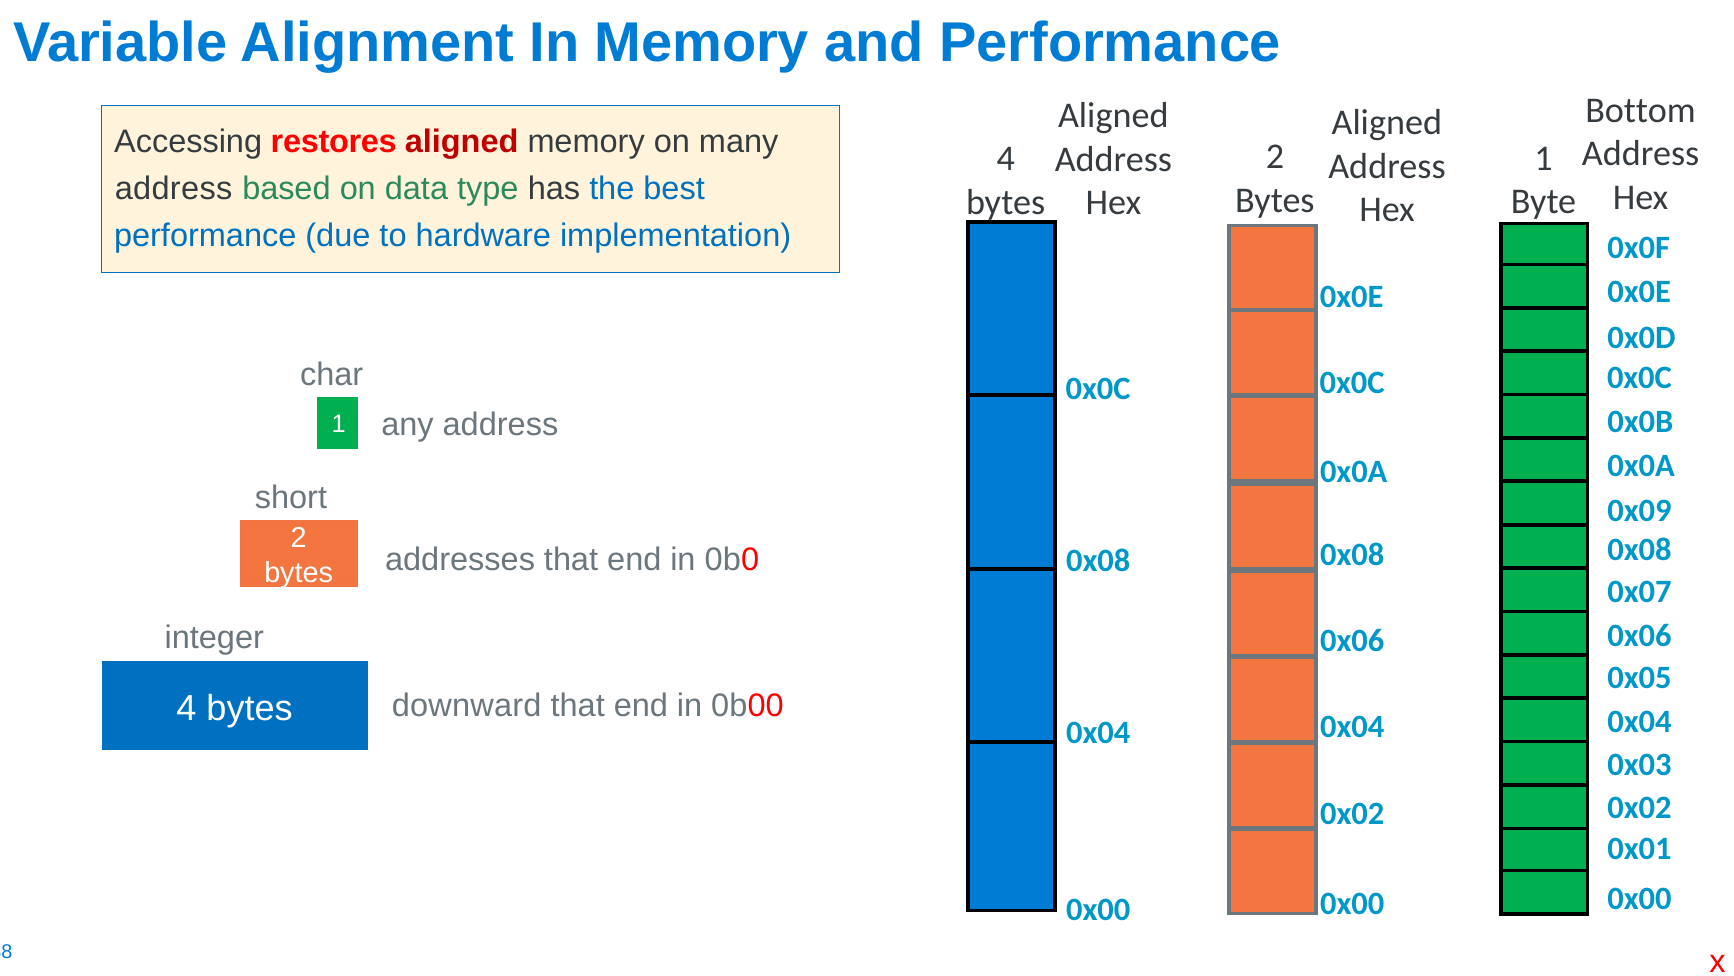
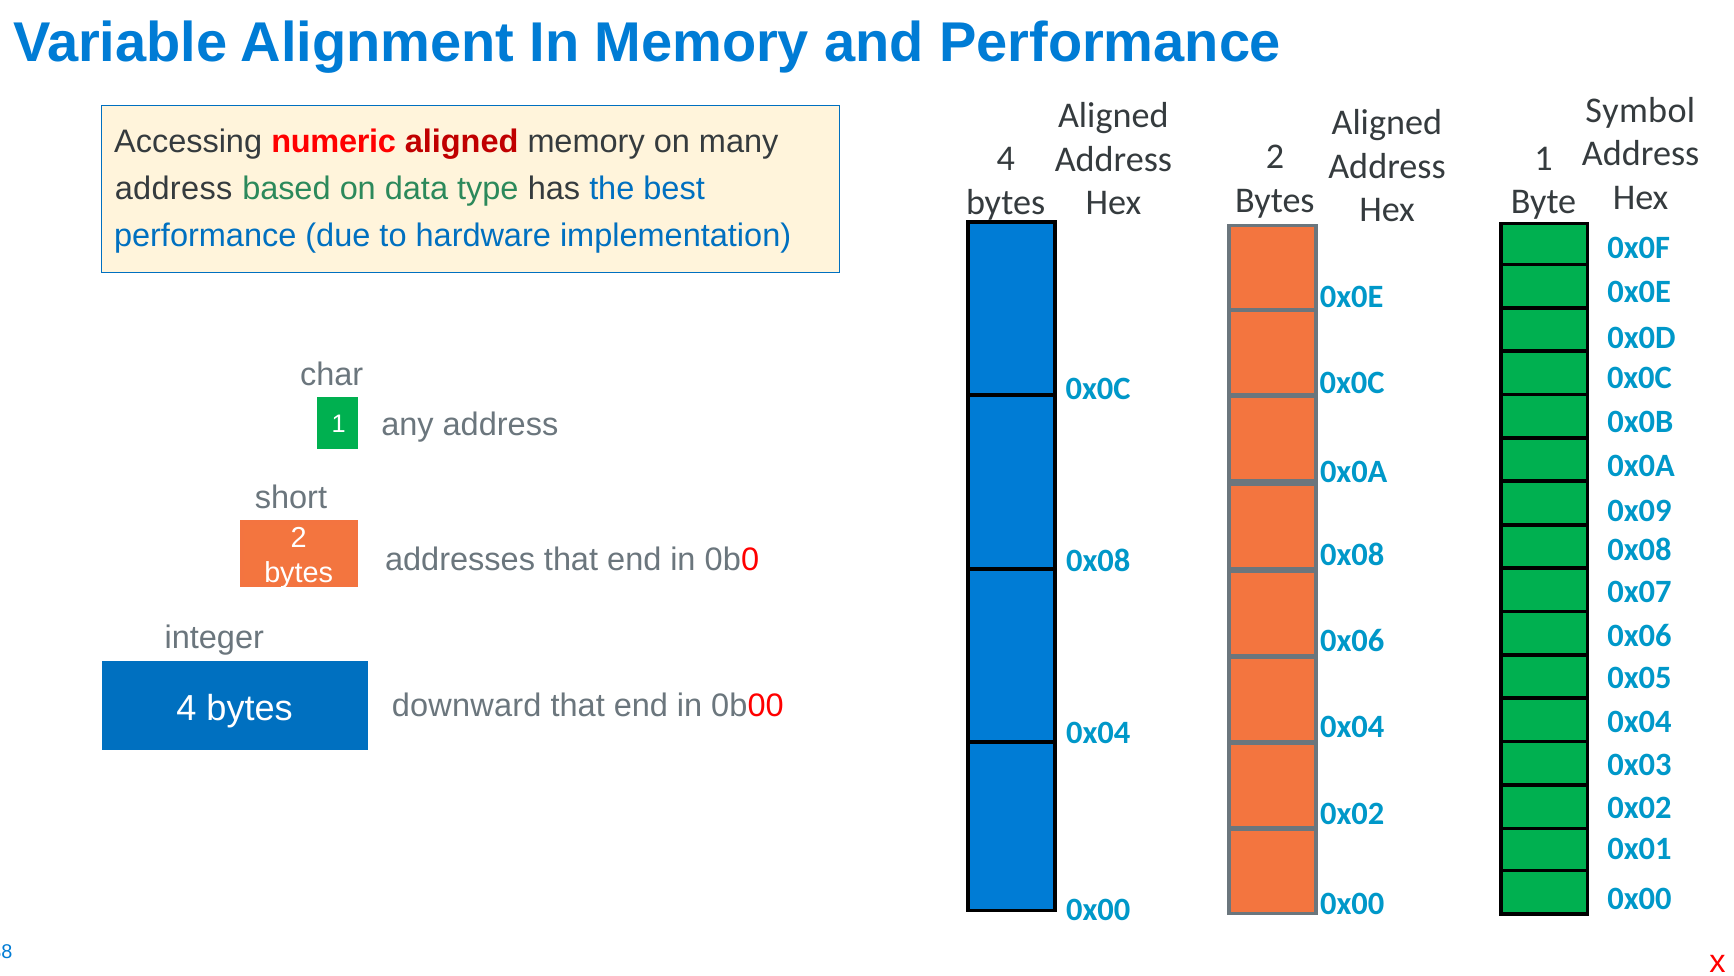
Bottom: Bottom -> Symbol (1640, 111)
restores: restores -> numeric (334, 142)
